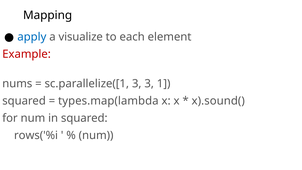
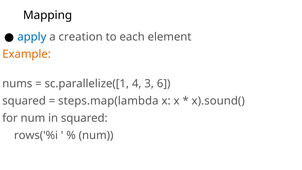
visualize: visualize -> creation (81, 37)
Example colour: red -> orange (27, 54)
sc.parallelize([1 3: 3 -> 4 (137, 84)
1: 1 -> 6 (164, 84)
types.map(lambda: types.map(lambda -> steps.map(lambda (108, 101)
